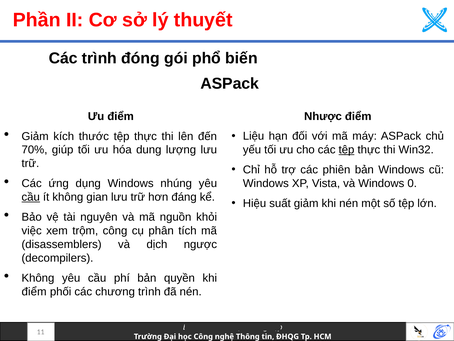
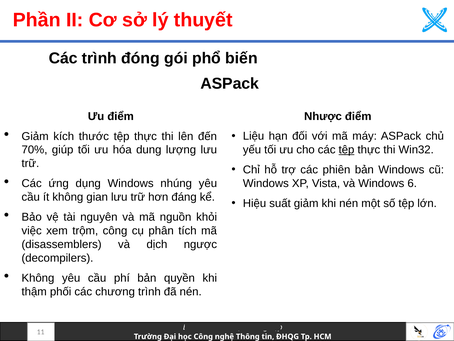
0: 0 -> 6 (412, 183)
cầu underline: present -> none (31, 197)
điểm: điểm -> thậm (34, 291)
